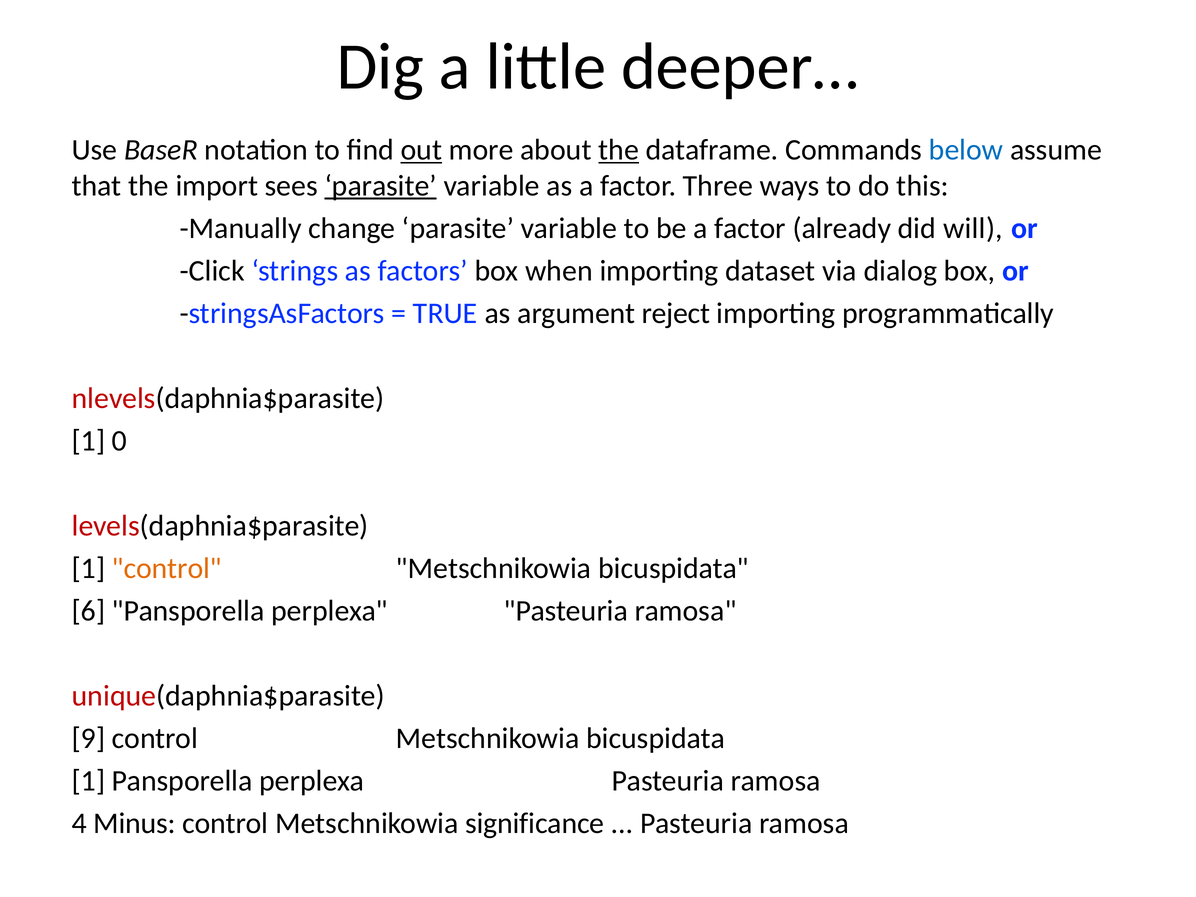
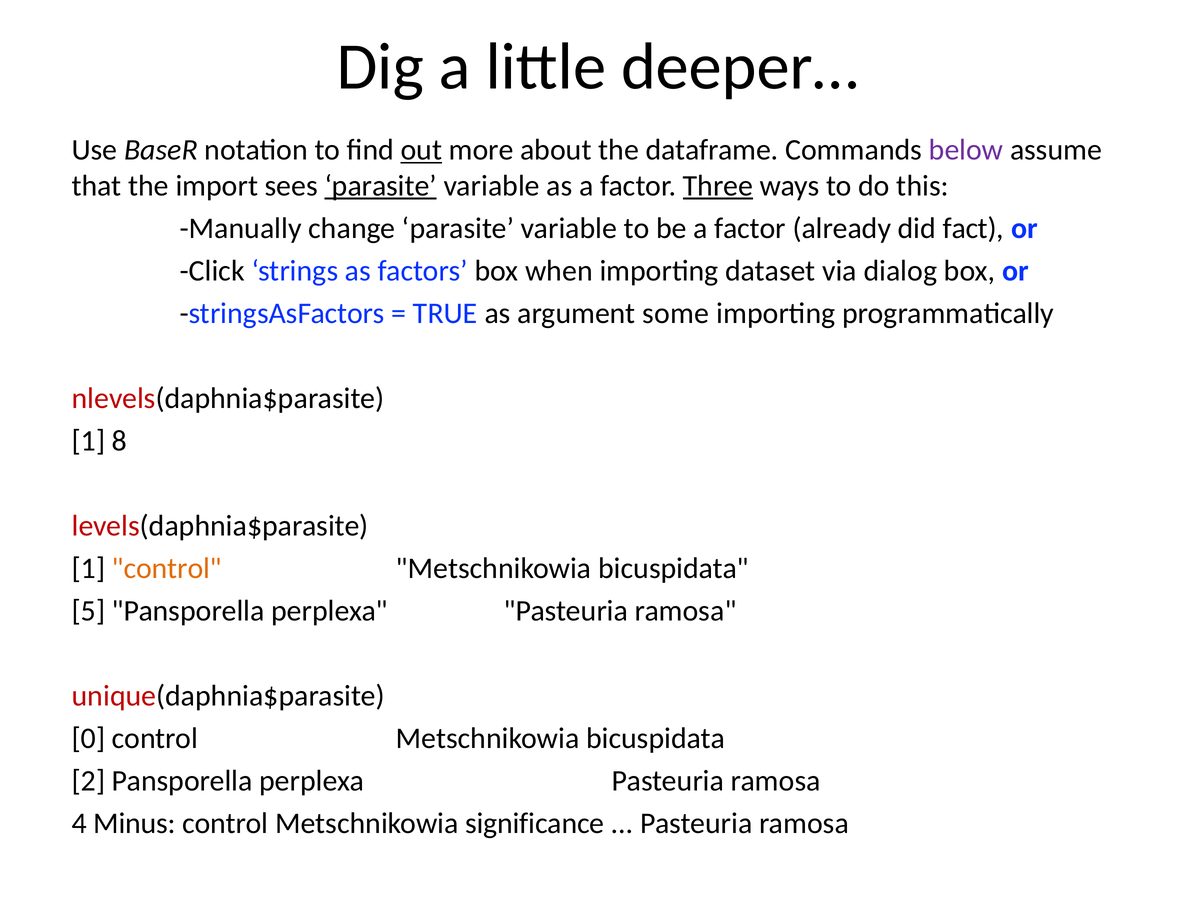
the underline: present -> none (619, 150)
below colour: blue -> purple (966, 150)
Three underline: none -> present (718, 186)
will: will -> fact (973, 228)
reject: reject -> some (676, 313)
0: 0 -> 8 (119, 441)
6: 6 -> 5 (88, 611)
9: 9 -> 0 (88, 739)
1: 1 -> 2 (88, 781)
